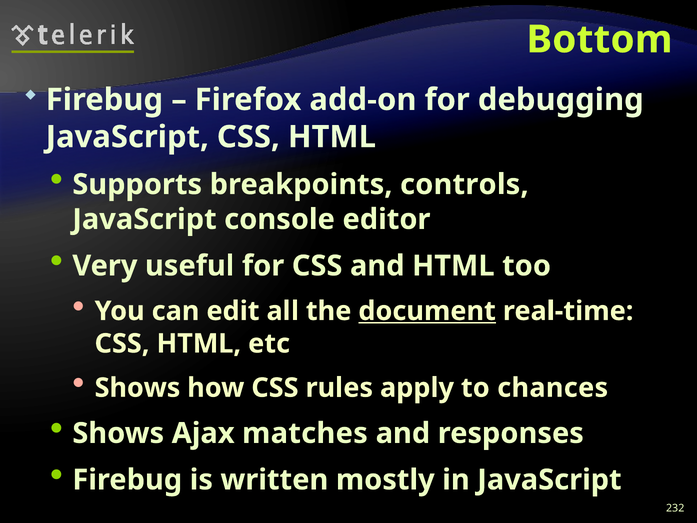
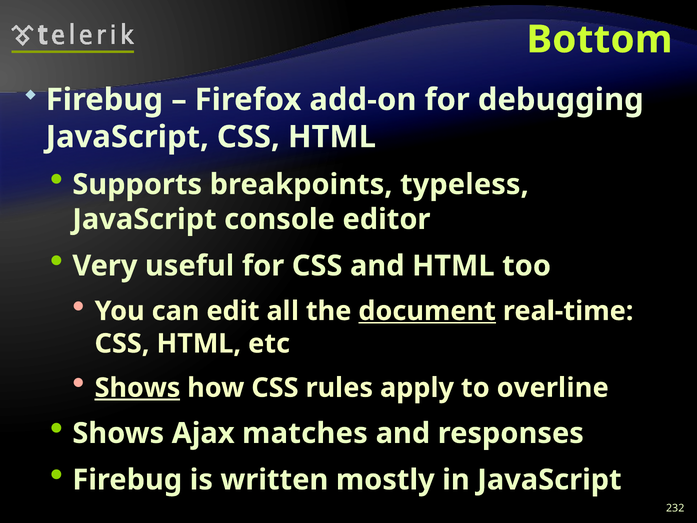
controls: controls -> typeless (464, 184)
Shows underline: none -> present (137, 388)
chances: chances -> overline (553, 388)
